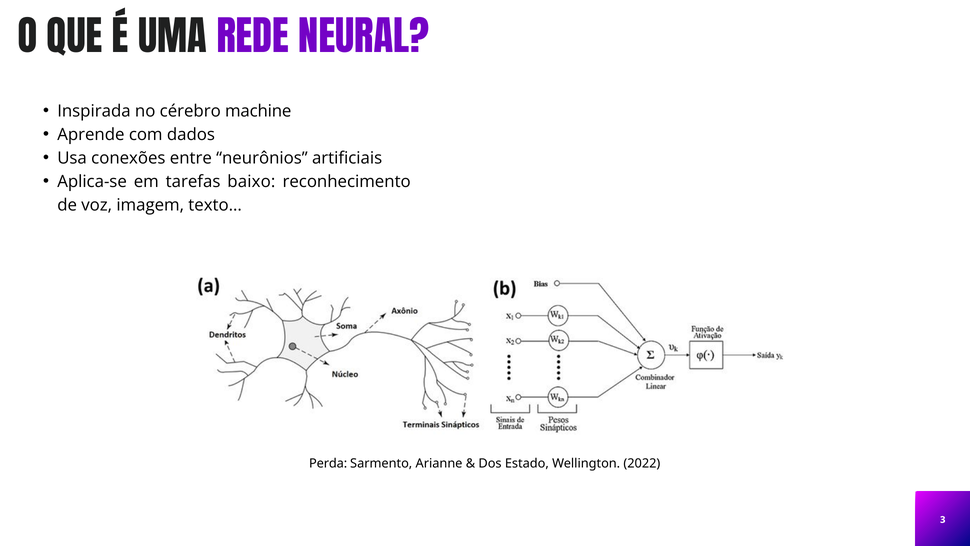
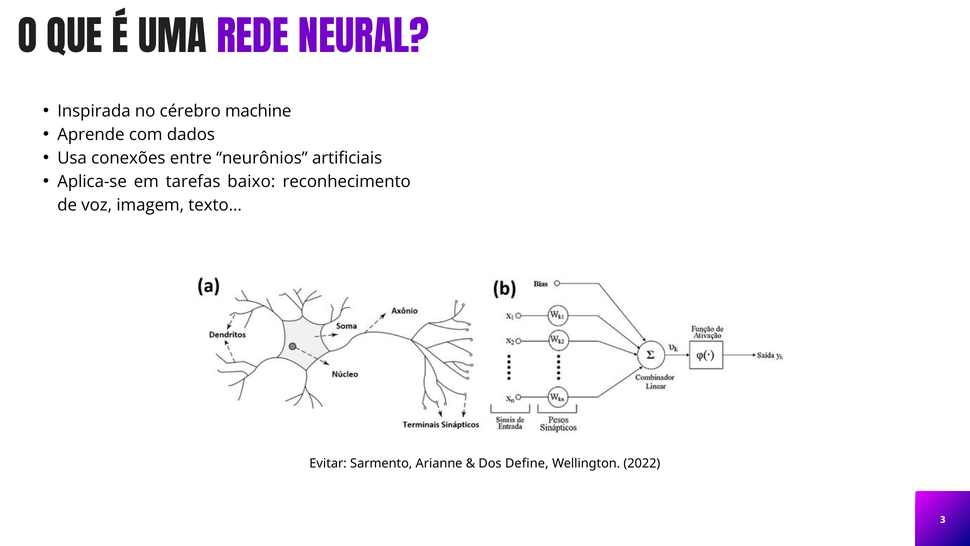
Perda: Perda -> Evitar (328, 463)
Estado: Estado -> Define (527, 463)
